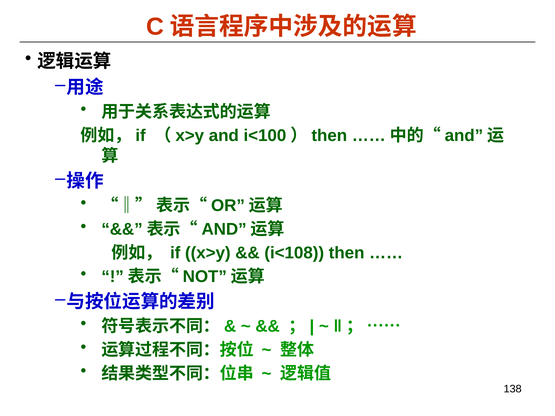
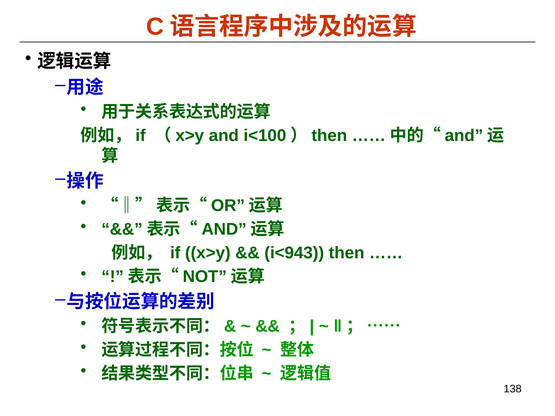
i<108: i<108 -> i<943 (294, 253)
